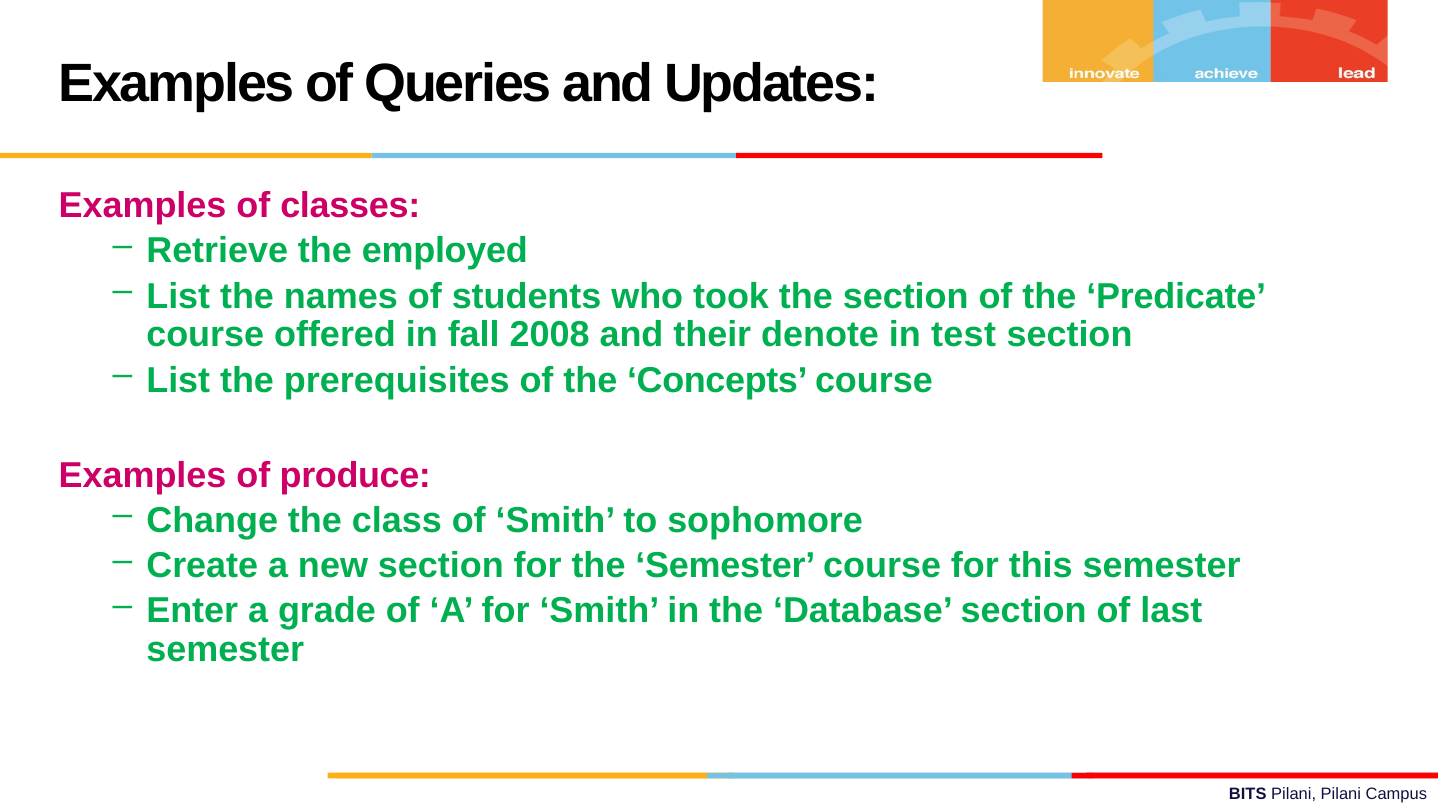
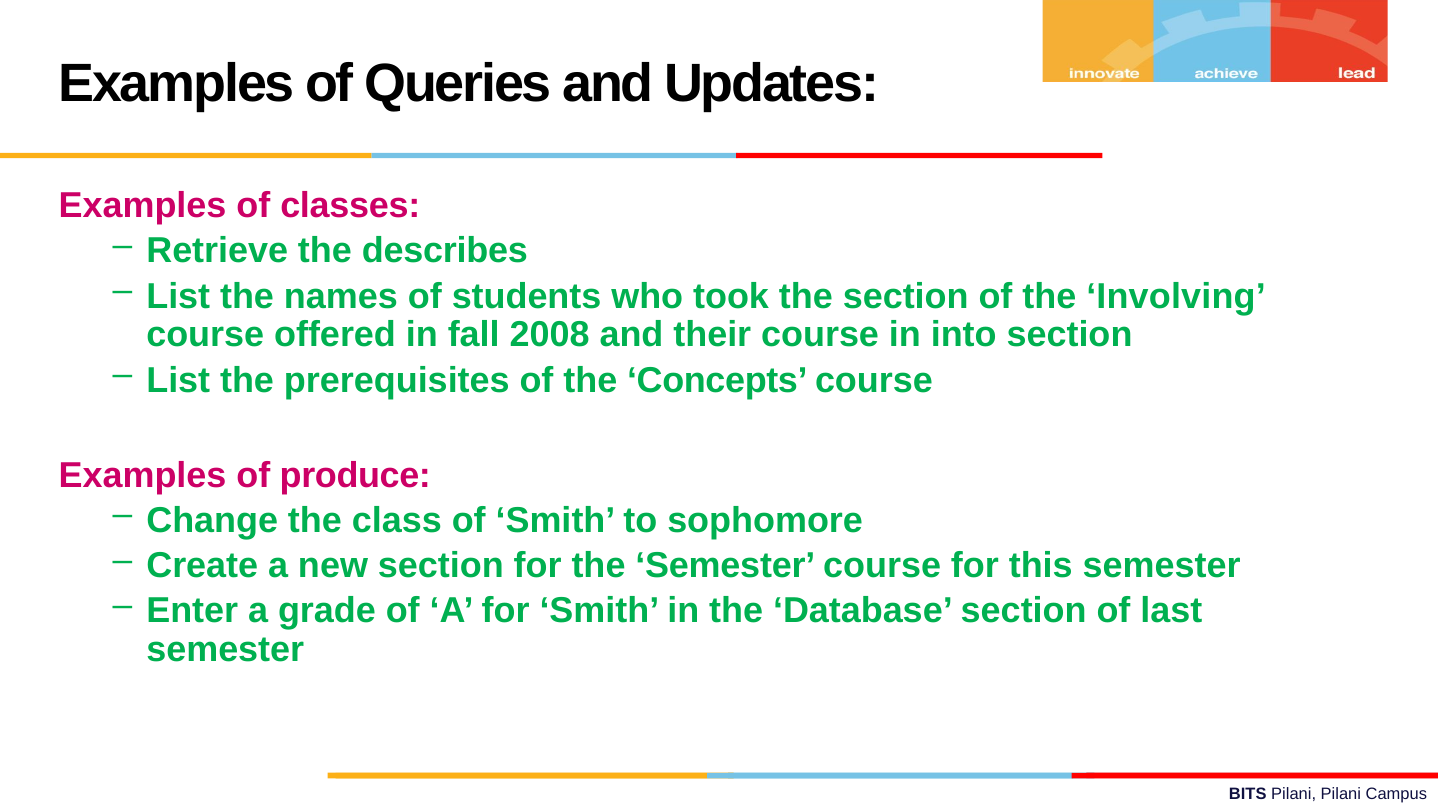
employed: employed -> describes (445, 251)
Predicate: Predicate -> Involving (1176, 296)
their denote: denote -> course (820, 335)
test: test -> into (964, 335)
